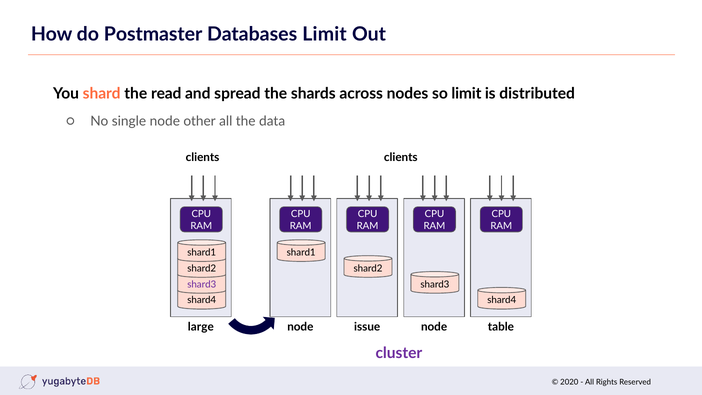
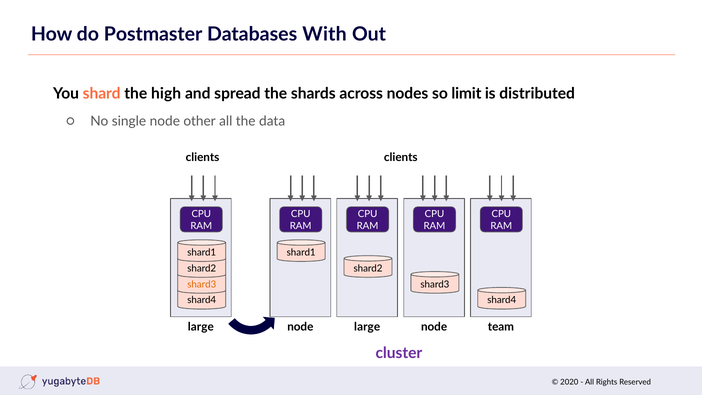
Databases Limit: Limit -> With (325, 34)
read: read -> high (166, 94)
shard3 colour: purple -> orange (202, 284)
issue: issue -> large (367, 327)
table: table -> team (501, 327)
